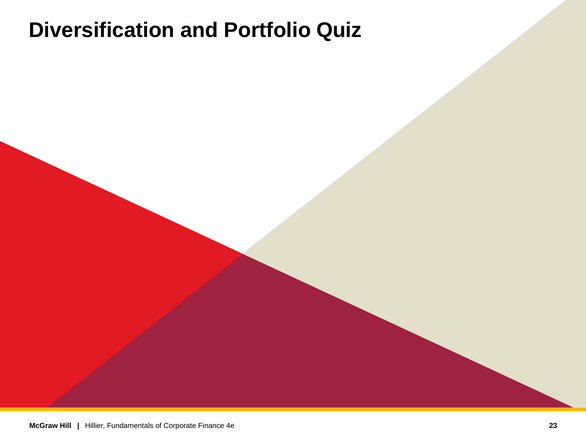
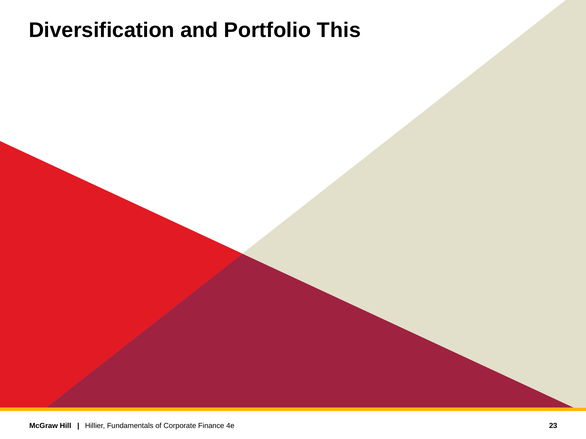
Quiz: Quiz -> This (339, 30)
